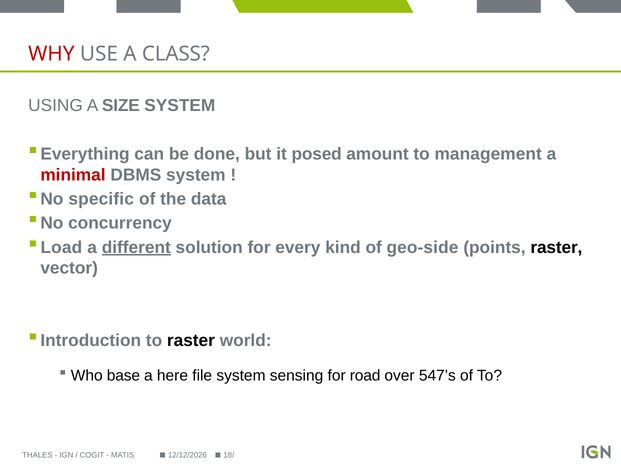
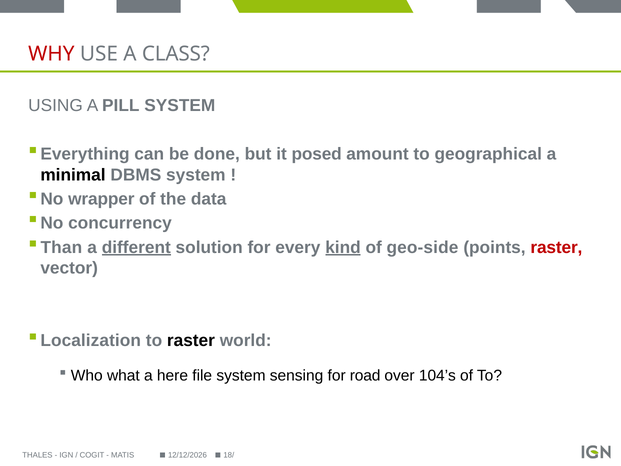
SIZE: SIZE -> PILL (121, 106)
management: management -> geographical (488, 154)
minimal colour: red -> black (73, 175)
specific: specific -> wrapper (101, 199)
Load: Load -> Than (61, 247)
kind underline: none -> present (343, 247)
raster colour: black -> red (556, 247)
Introduction: Introduction -> Localization (91, 340)
base: base -> what (123, 375)
547’s: 547’s -> 104’s (437, 375)
